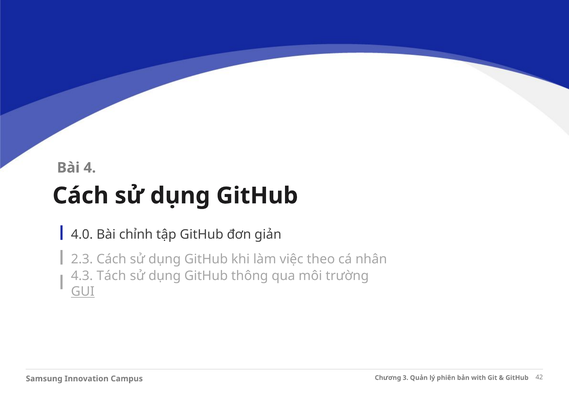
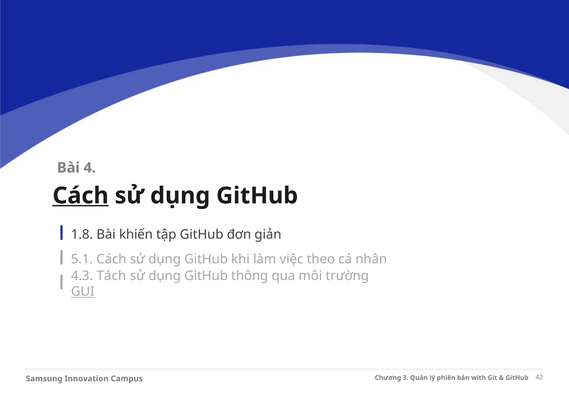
Cách underline: none -> present (81, 196)
4.0: 4.0 -> 1.8 (82, 234)
chỉnh: chỉnh -> khiến (136, 234)
2.3: 2.3 -> 5.1 (82, 259)
